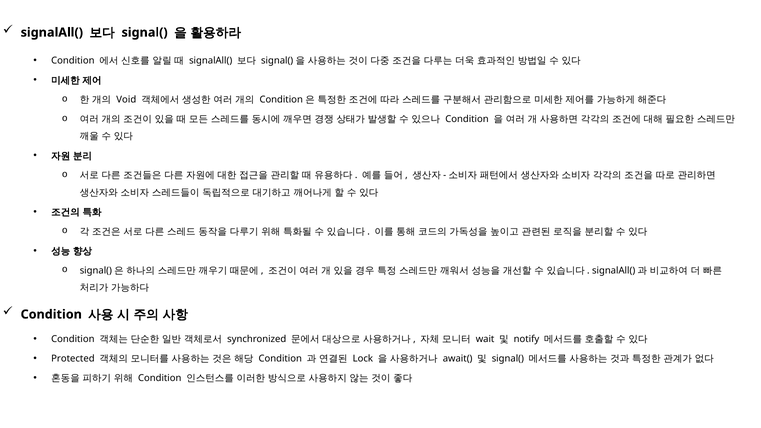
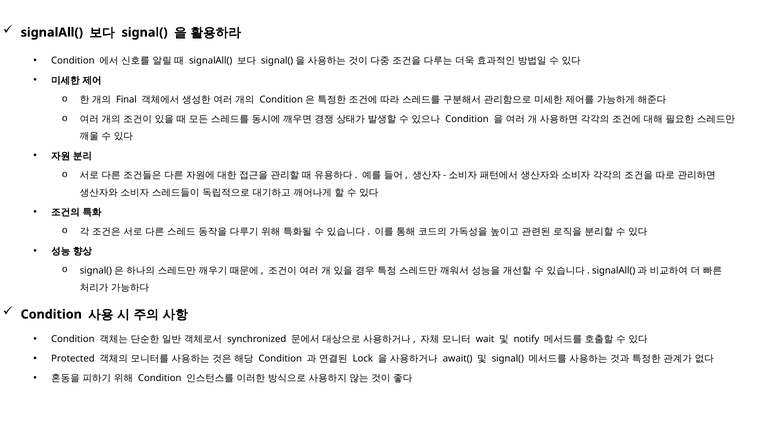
Void: Void -> Final (126, 100)
